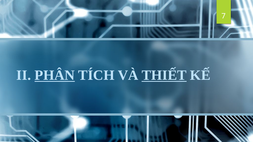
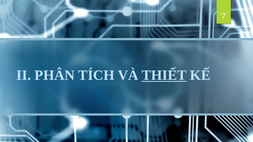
PHÂN underline: present -> none (55, 75)
